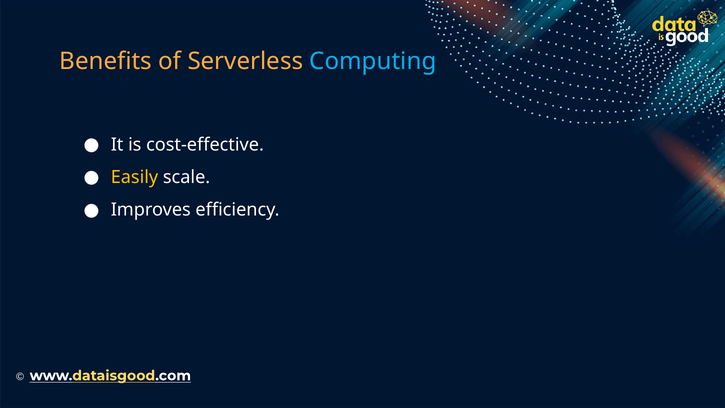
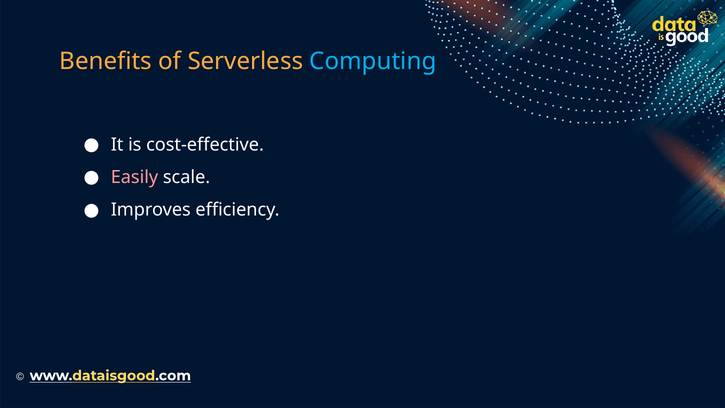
Easily colour: yellow -> pink (134, 177)
